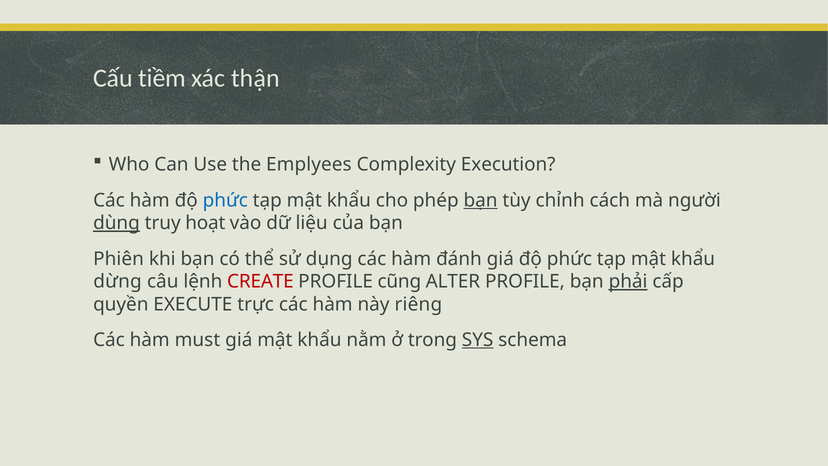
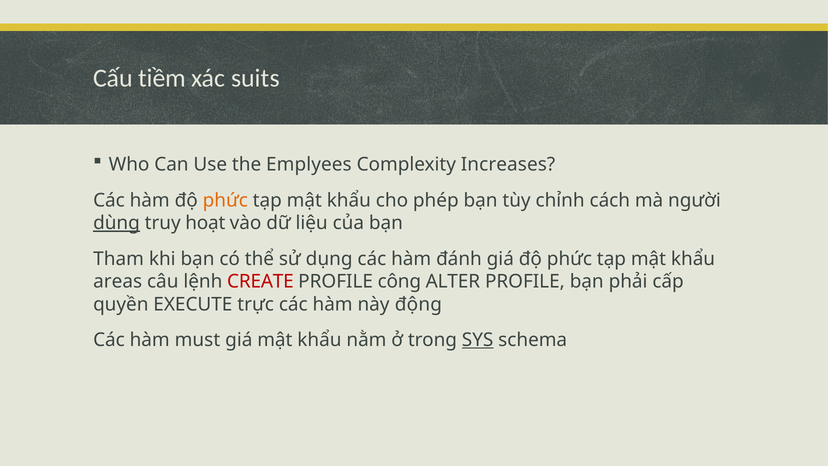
thận: thận -> suits (255, 78)
Execution: Execution -> Increases (508, 165)
phức colour: blue -> orange (225, 200)
bạn underline: present -> none (481, 200)
Phiên: Phiên -> Tham (119, 259)
dừng: dừng -> areas (118, 281)
cũng: cũng -> công (399, 281)
phải underline: present -> none (628, 281)
riêng: riêng -> động (418, 304)
